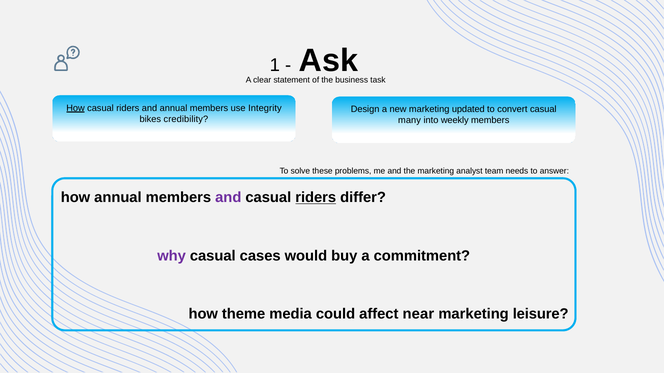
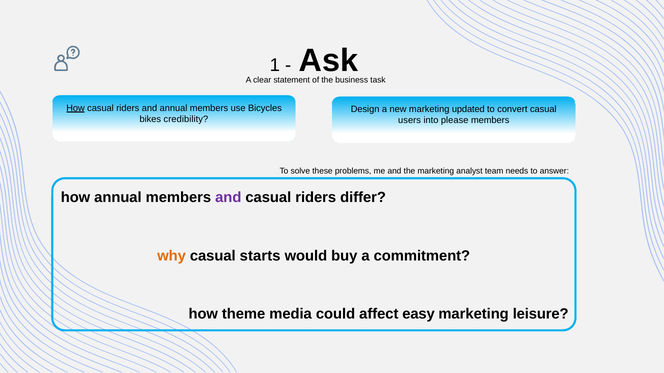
Integrity: Integrity -> Bicycles (265, 108)
many: many -> users (410, 121)
weekly: weekly -> please (455, 121)
riders underline: present -> none (316, 198)
why colour: purple -> orange (172, 256)
cases: cases -> starts (260, 256)
near: near -> easy (419, 314)
